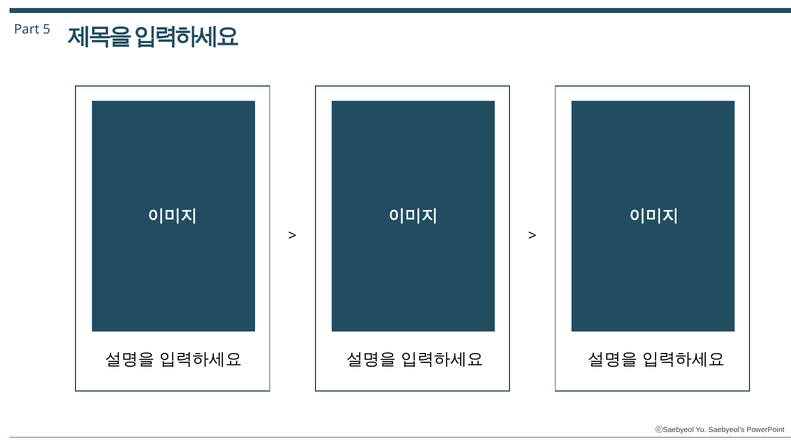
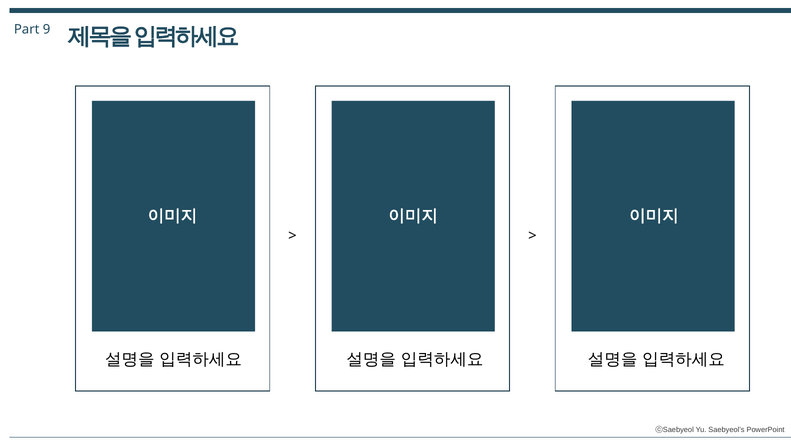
5: 5 -> 9 (47, 29)
